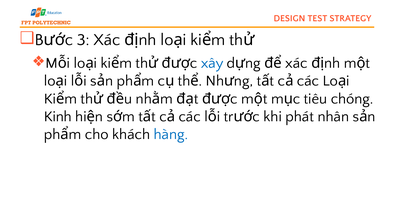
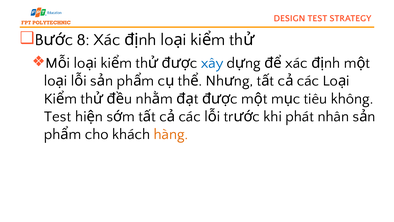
3: 3 -> 8 (83, 40)
chóng: chóng -> không (352, 98)
Kinh: Kinh -> Test (58, 116)
hàng colour: blue -> orange (171, 134)
